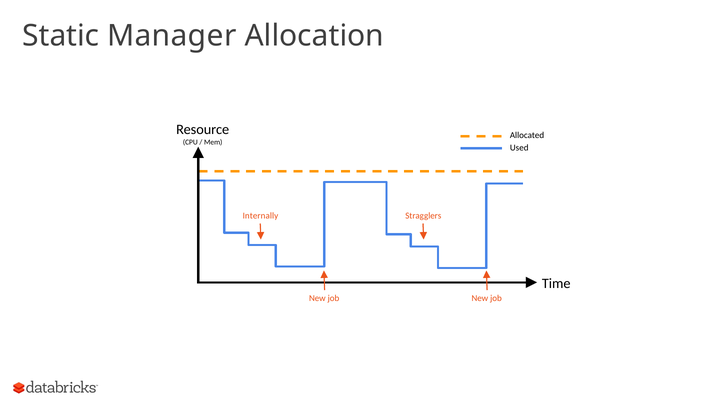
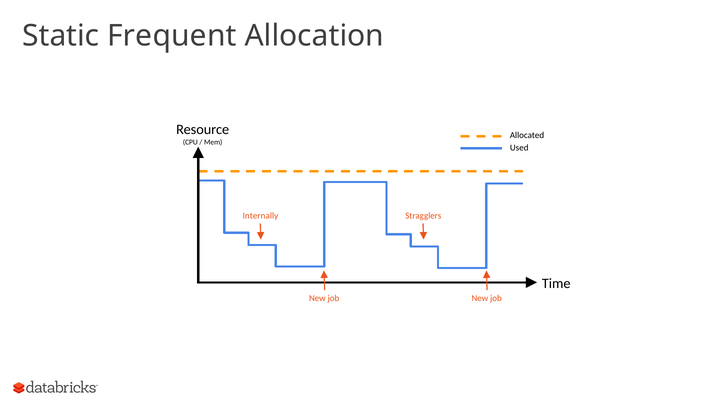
Manager: Manager -> Frequent (172, 36)
